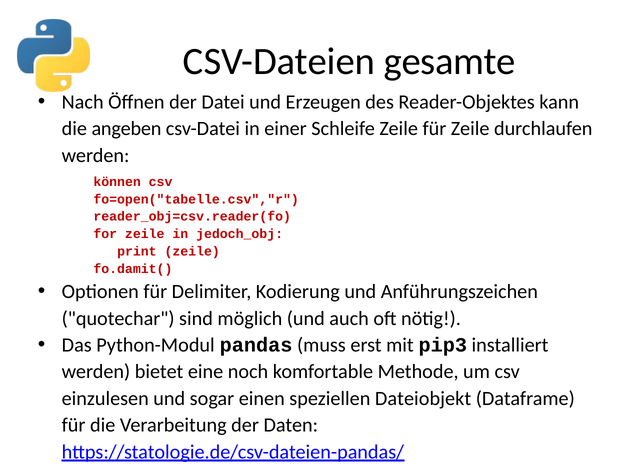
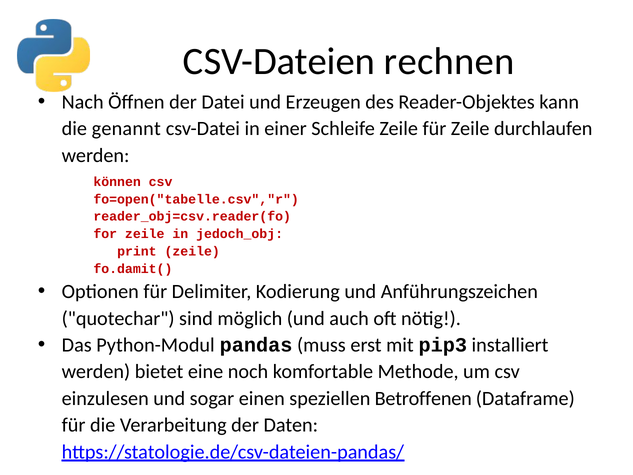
gesamte: gesamte -> rechnen (449, 61)
angeben: angeben -> genannt (126, 129)
Dateiobjekt: Dateiobjekt -> Betroffenen (423, 398)
